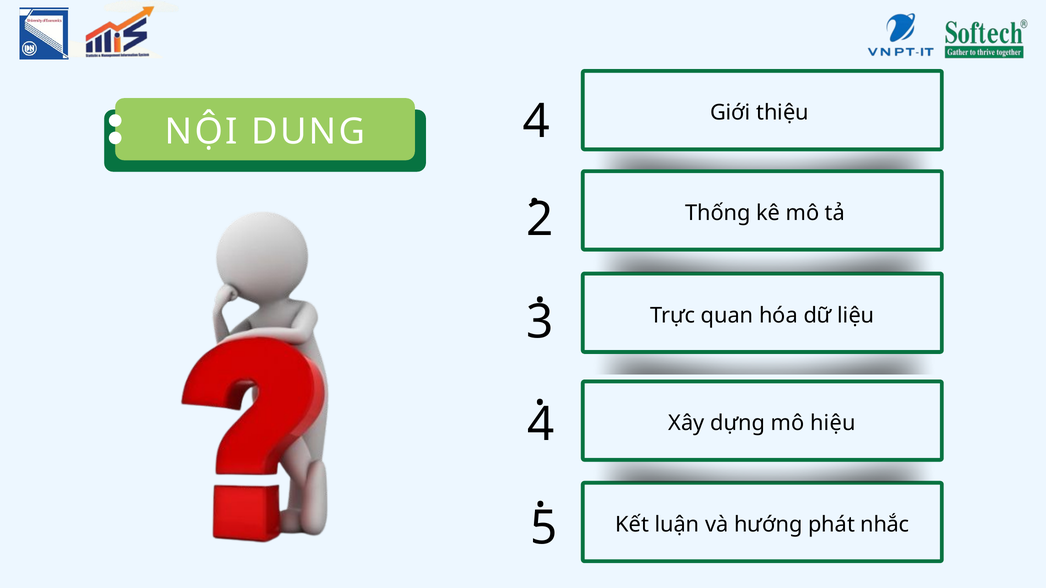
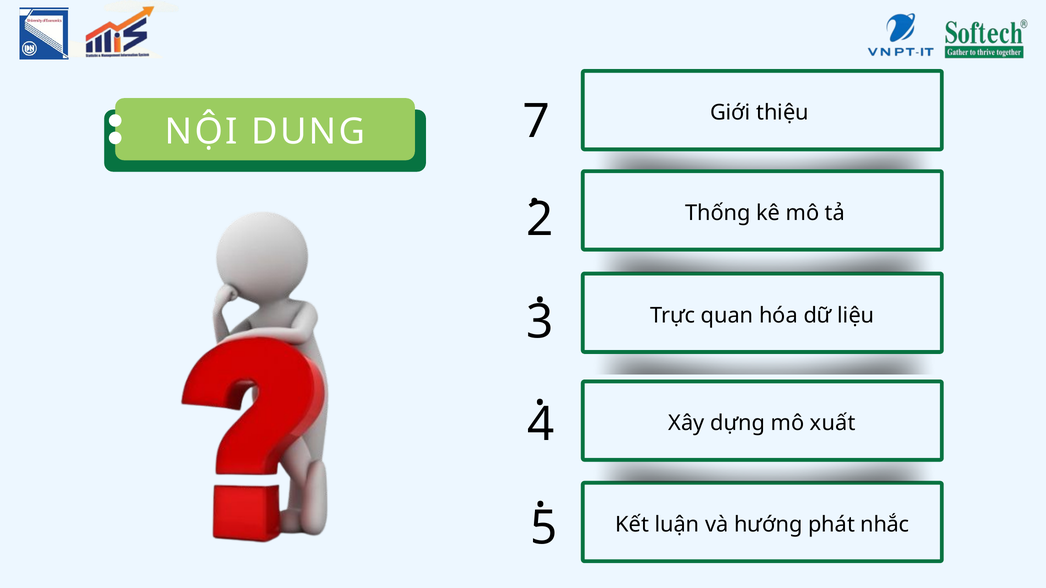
DUNG 4: 4 -> 7 (536, 121)
hiệu: hiệu -> xuất (833, 424)
